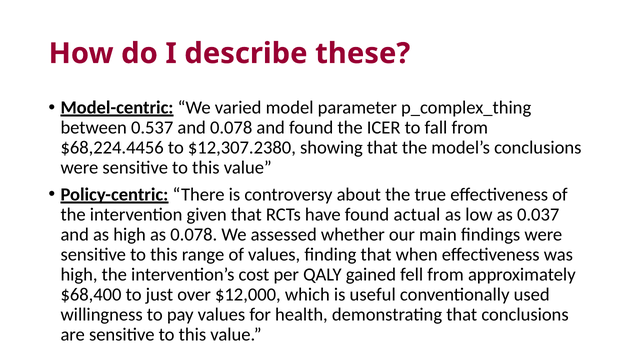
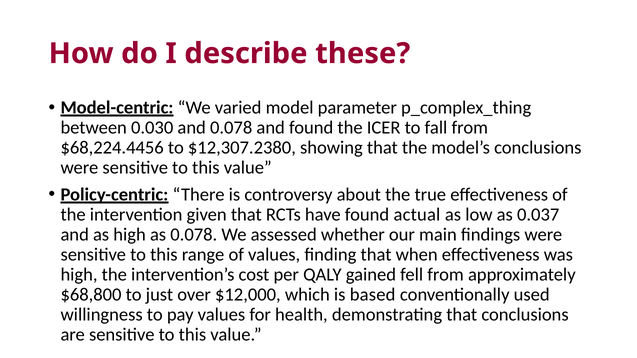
0.537: 0.537 -> 0.030 (152, 128)
$68,400: $68,400 -> $68,800 (91, 295)
useful: useful -> based (373, 295)
